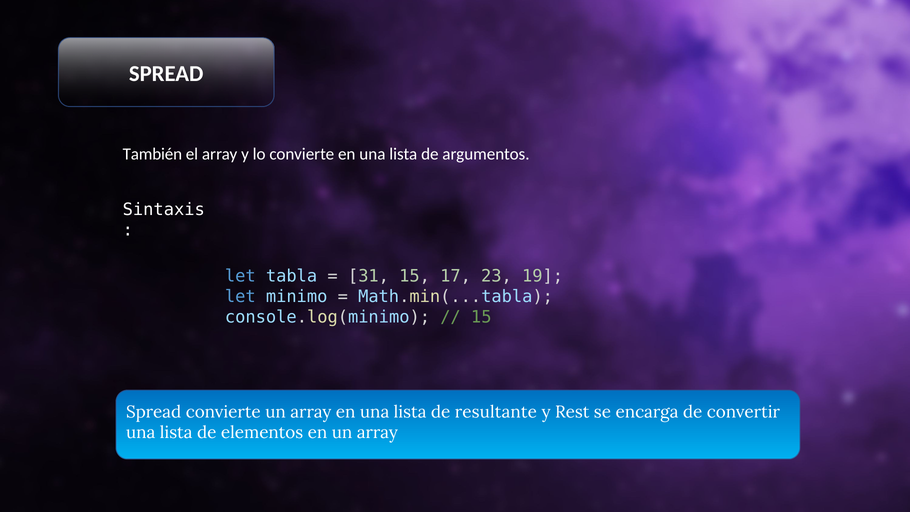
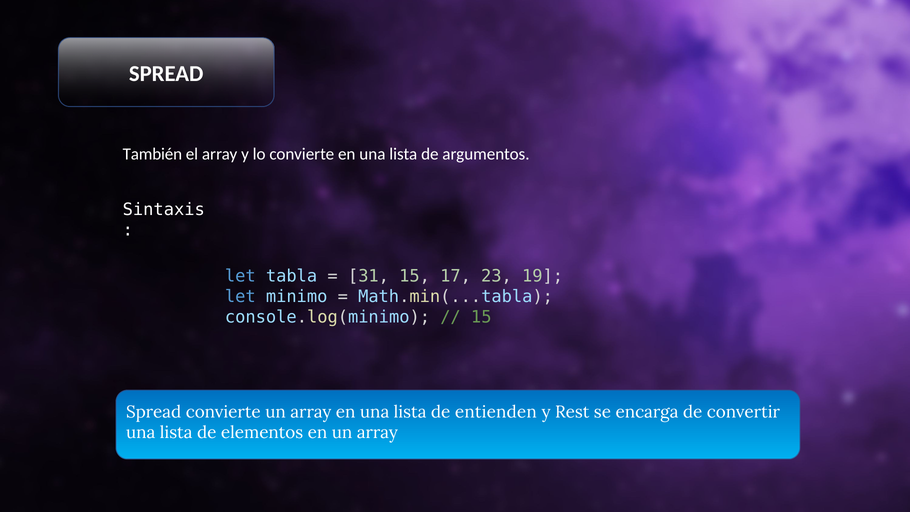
resultante: resultante -> entienden (496, 412)
